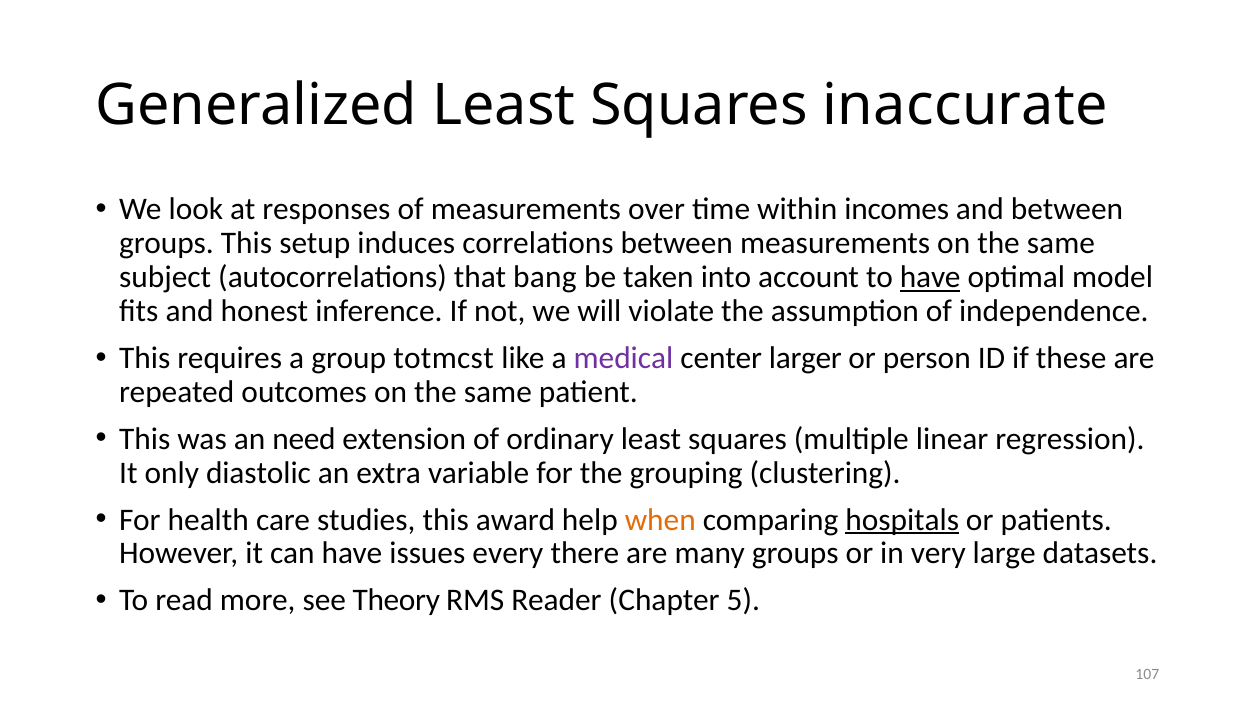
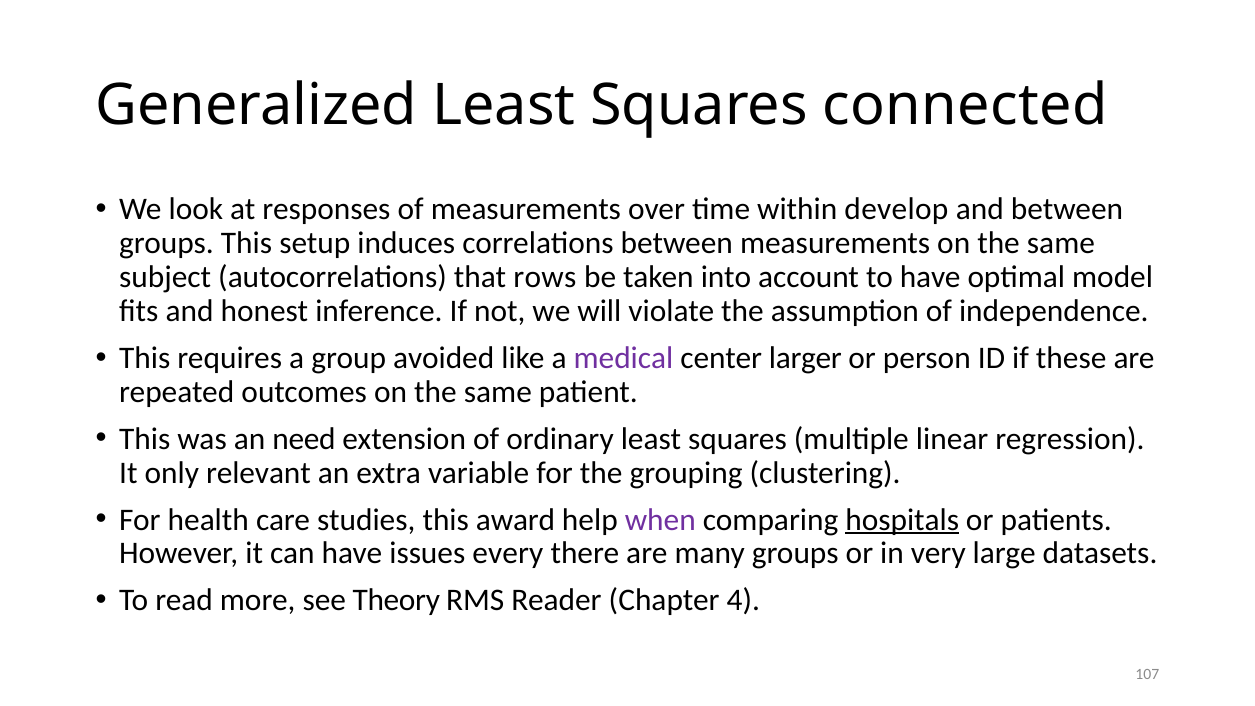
inaccurate: inaccurate -> connected (965, 105)
incomes: incomes -> develop (896, 209)
bang: bang -> rows (545, 277)
have underline: present -> none (930, 277)
totmcst: totmcst -> avoided (444, 358)
diastolic: diastolic -> relevant (258, 473)
when colour: orange -> purple (660, 520)
5: 5 -> 4 (743, 600)
